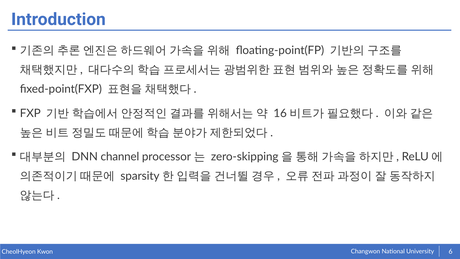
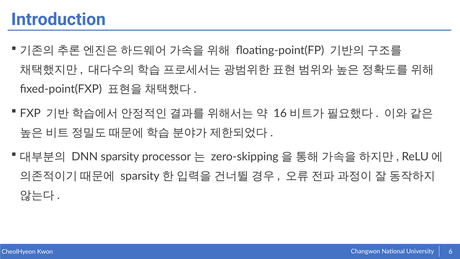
DNN channel: channel -> sparsity (120, 157)
